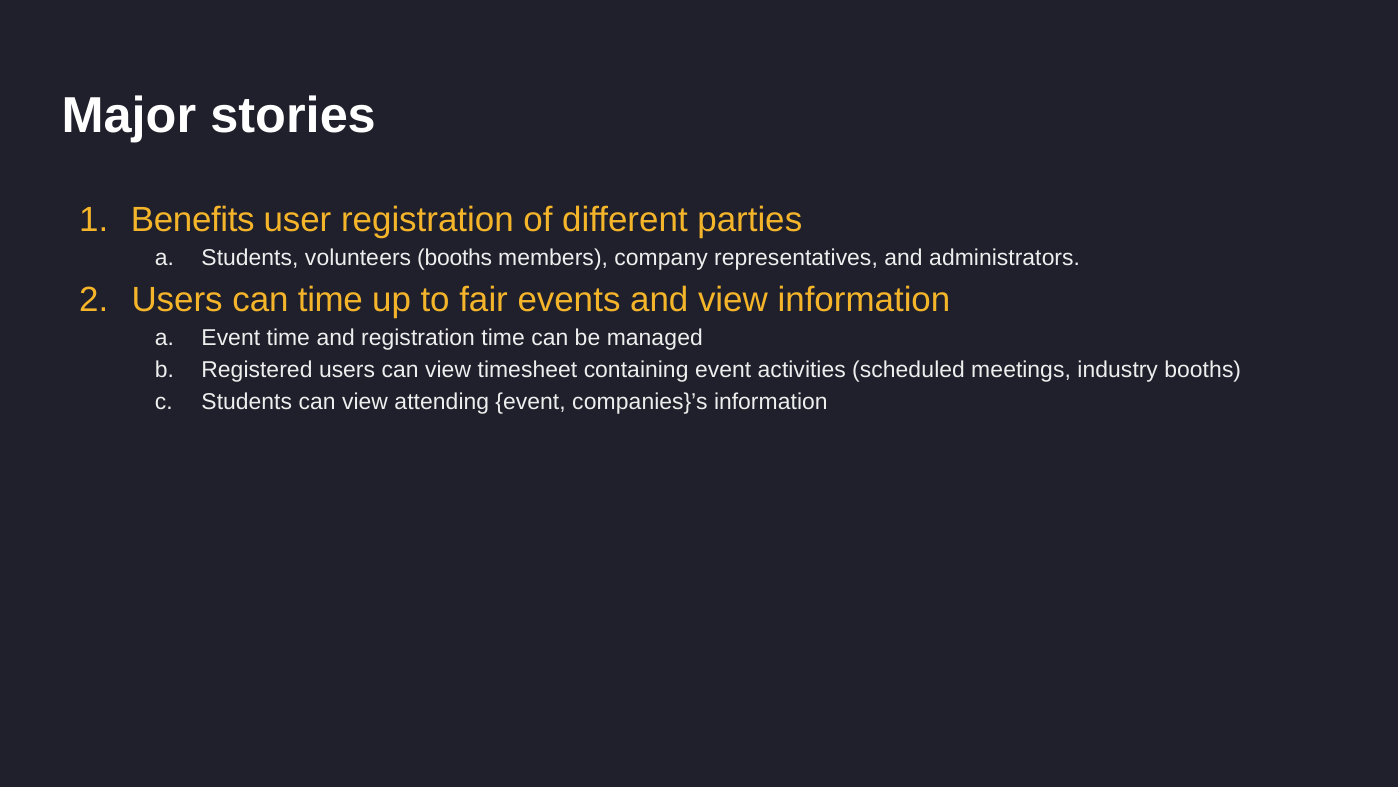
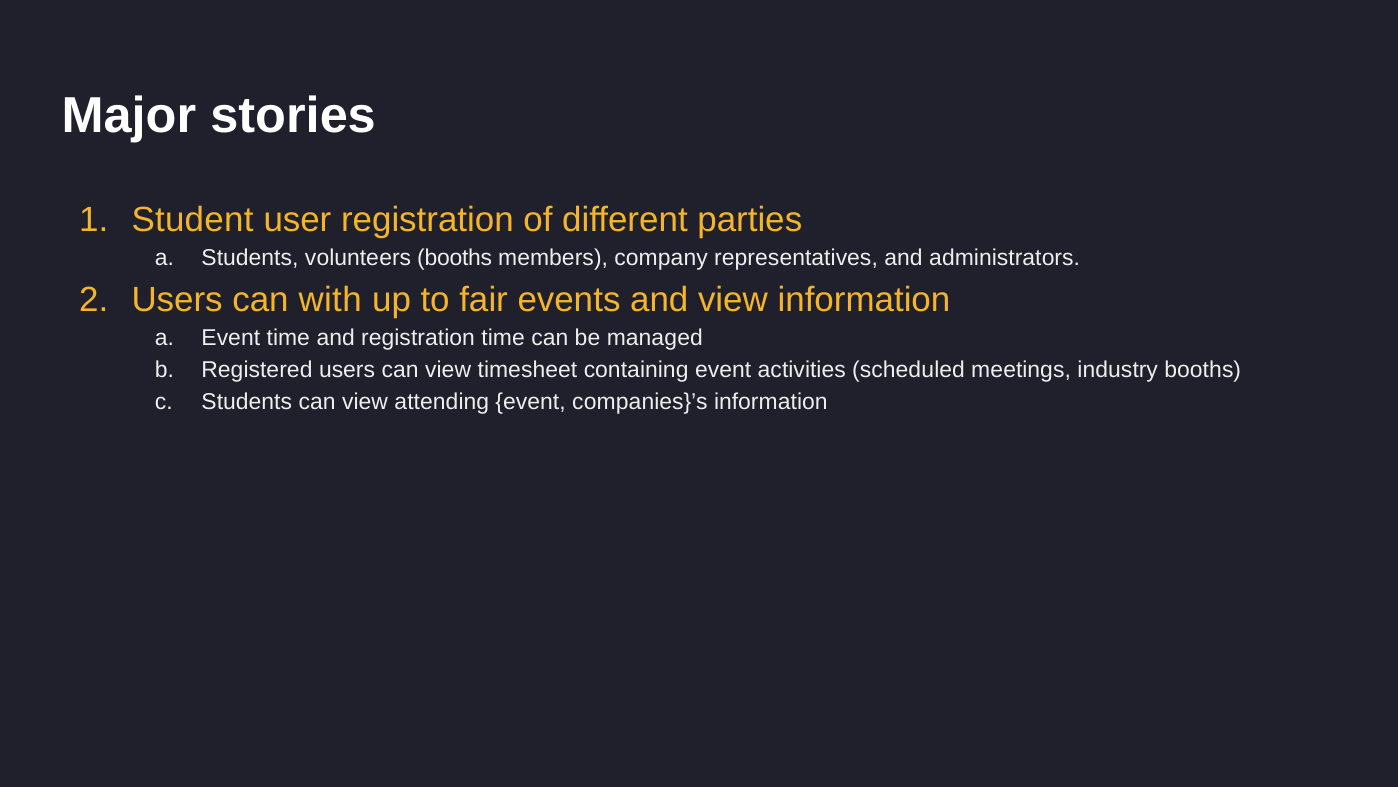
Benefits: Benefits -> Student (193, 220)
can time: time -> with (330, 300)
